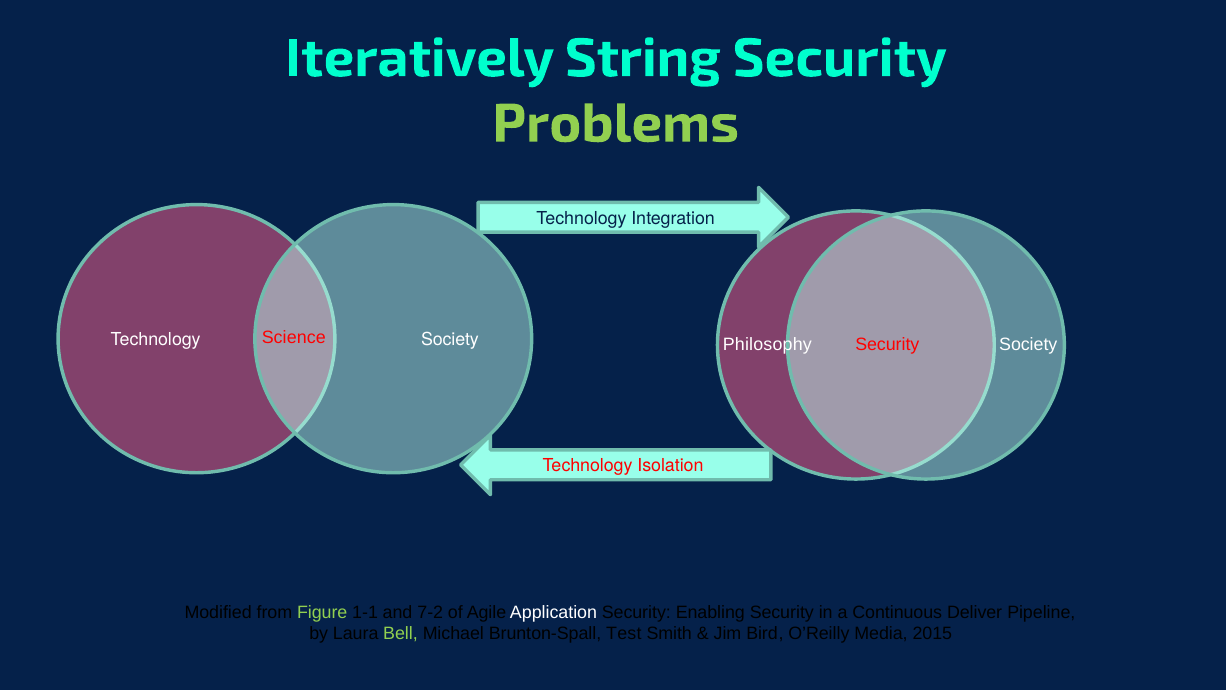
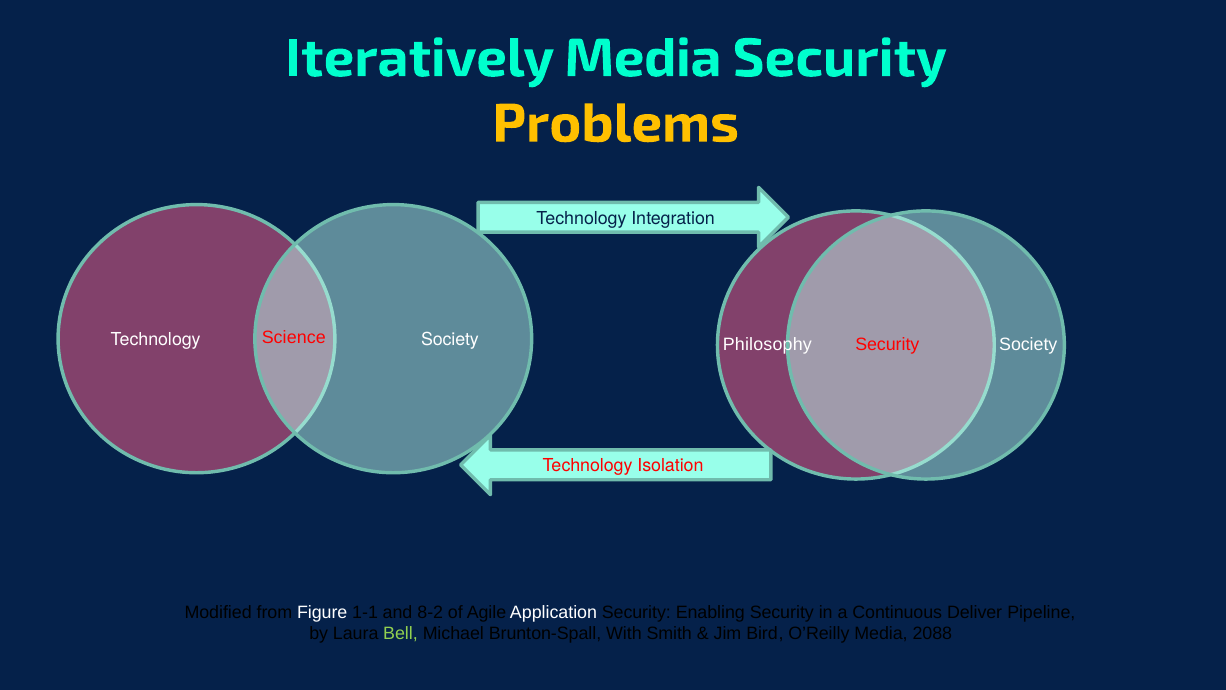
Iteratively String: String -> Media (643, 58)
Problems colour: light green -> yellow (616, 124)
Figure colour: light green -> white (322, 612)
7-2: 7-2 -> 8-2 (430, 612)
Test: Test -> With (624, 634)
2015: 2015 -> 2088 (932, 634)
